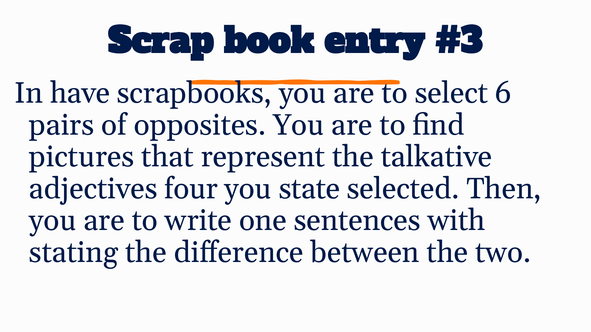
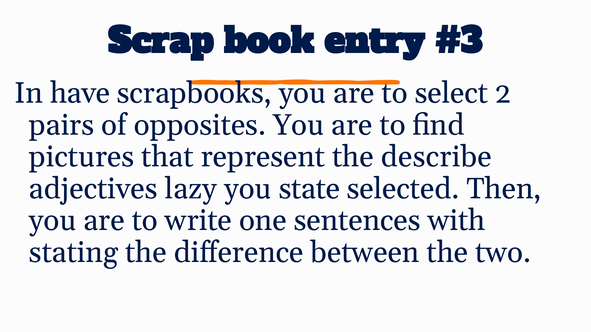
6: 6 -> 2 (503, 93)
talkative: talkative -> describe (436, 157)
four: four -> lazy (191, 189)
